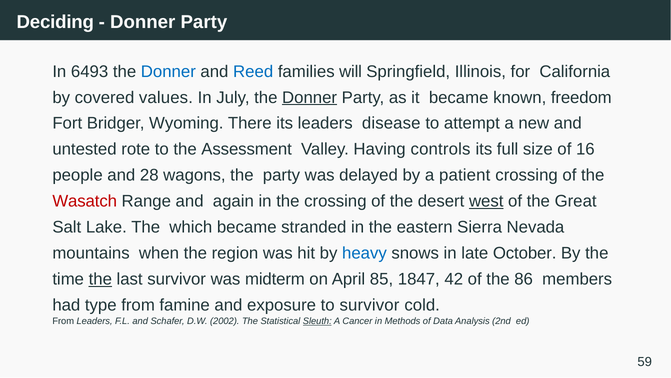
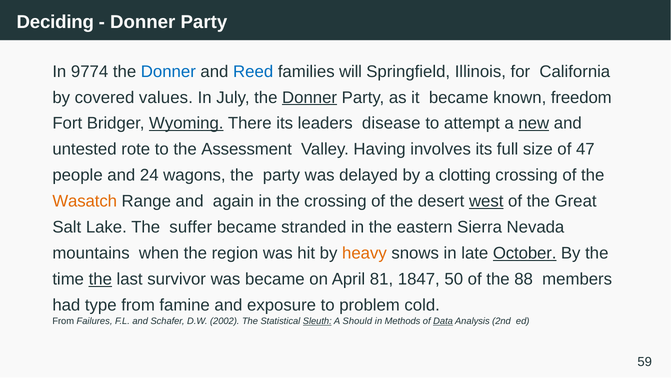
6493: 6493 -> 9774 (90, 71)
Wyoming underline: none -> present (186, 123)
new underline: none -> present (534, 123)
controls: controls -> involves (441, 149)
16: 16 -> 47 (585, 149)
28: 28 -> 24 (149, 175)
patient: patient -> clotting (465, 175)
Wasatch colour: red -> orange (85, 201)
which: which -> suffer (191, 227)
heavy colour: blue -> orange (364, 253)
October underline: none -> present (525, 253)
was midterm: midterm -> became (275, 279)
85: 85 -> 81 (381, 279)
42: 42 -> 50 (454, 279)
86: 86 -> 88 (524, 279)
to survivor: survivor -> problem (370, 305)
From Leaders: Leaders -> Failures (95, 321)
Cancer: Cancer -> Should (357, 321)
Data underline: none -> present (443, 321)
